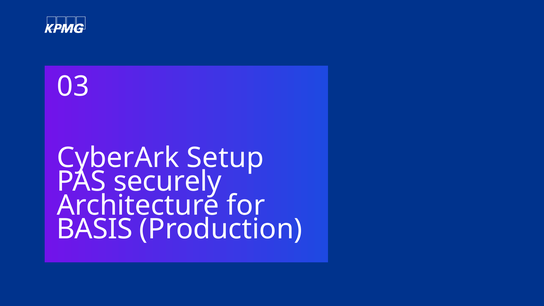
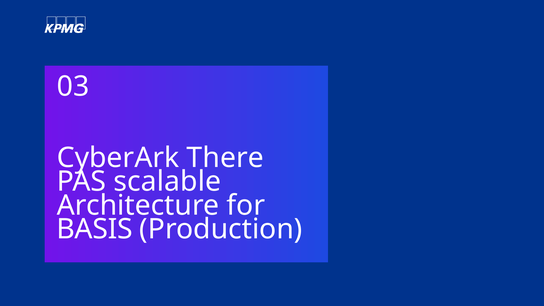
Setup: Setup -> There (225, 158)
securely: securely -> scalable (167, 182)
